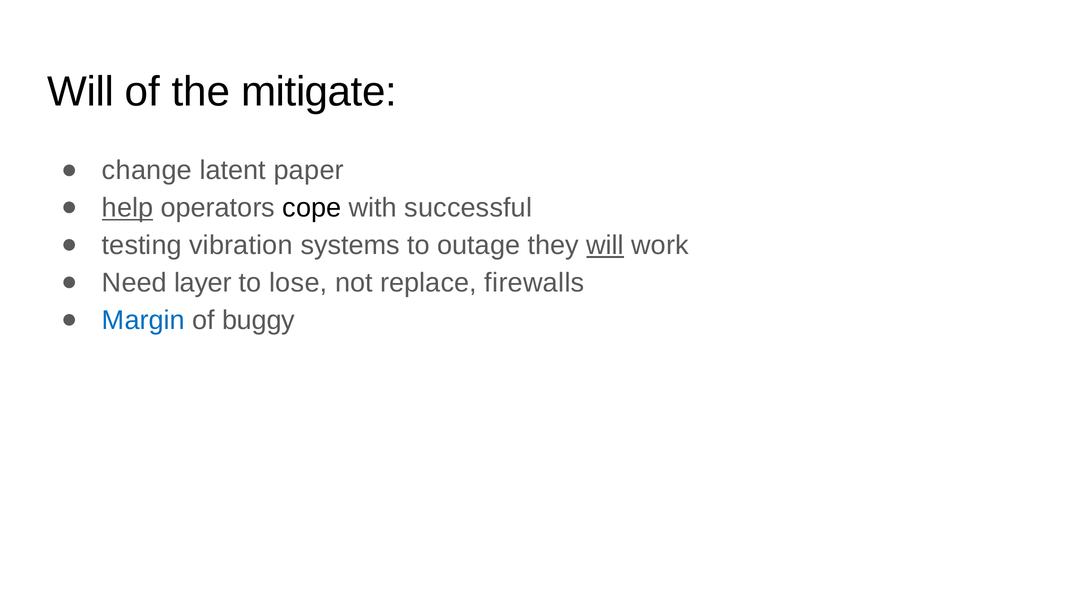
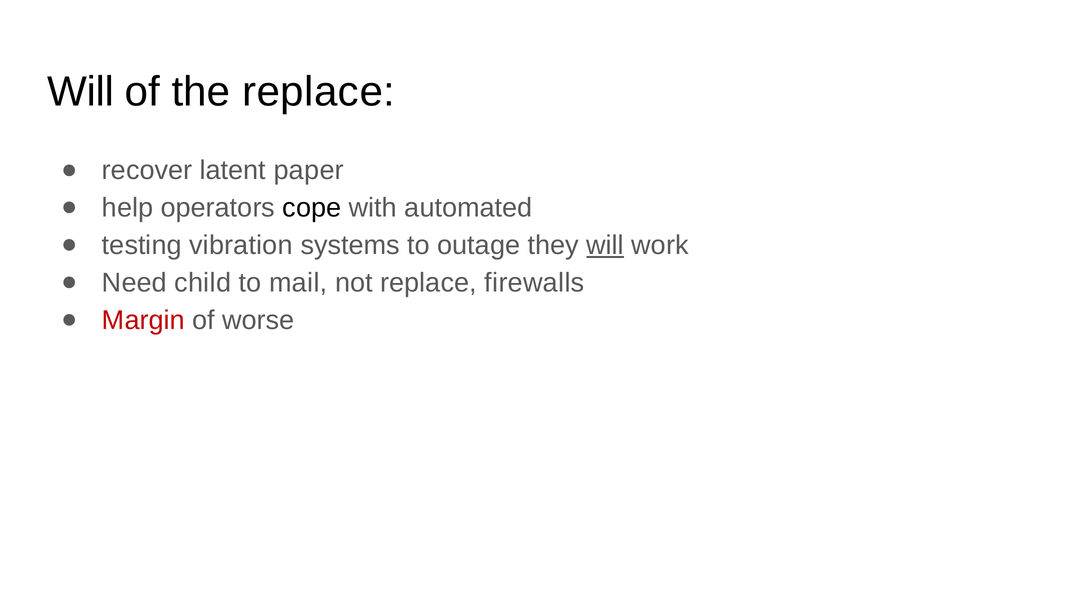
the mitigate: mitigate -> replace (319, 92)
change: change -> recover (147, 170)
help underline: present -> none (128, 208)
successful: successful -> automated (468, 208)
layer: layer -> child (203, 283)
lose: lose -> mail (298, 283)
Margin colour: blue -> red (143, 320)
buggy: buggy -> worse (258, 320)
